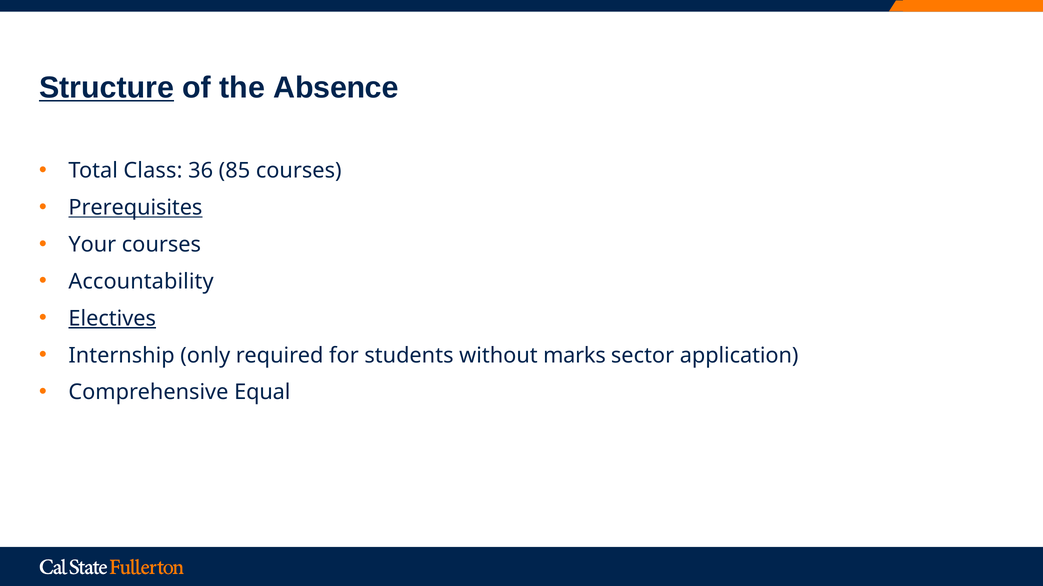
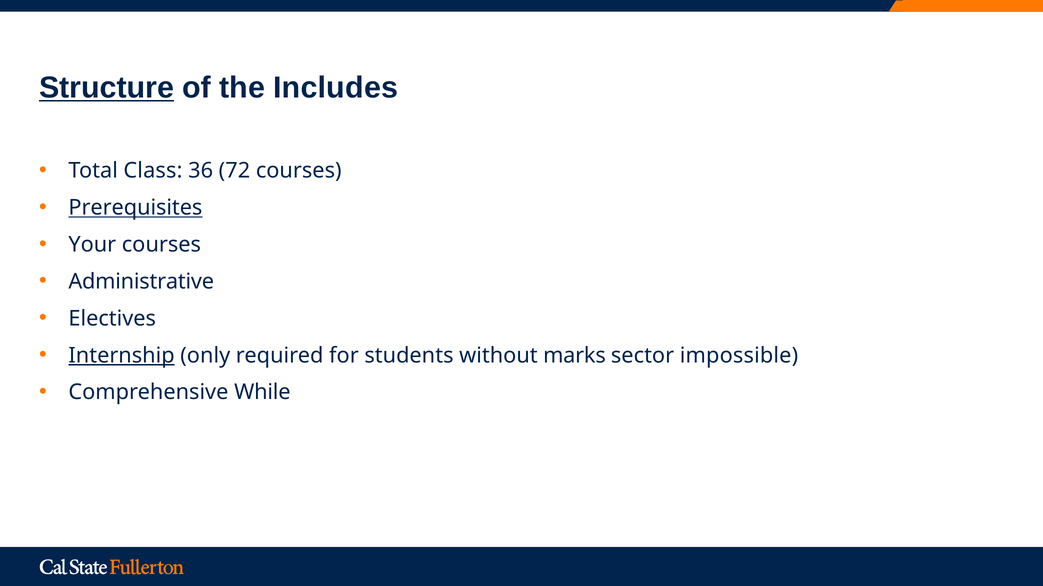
Absence: Absence -> Includes (336, 88)
85: 85 -> 72 (234, 171)
Accountability: Accountability -> Administrative (141, 282)
Electives underline: present -> none (112, 319)
Internship underline: none -> present (122, 356)
application: application -> impossible (739, 356)
Equal: Equal -> While (262, 393)
